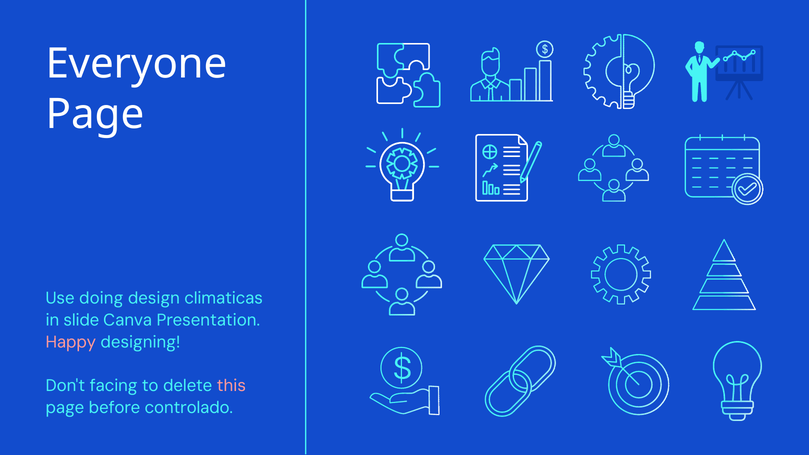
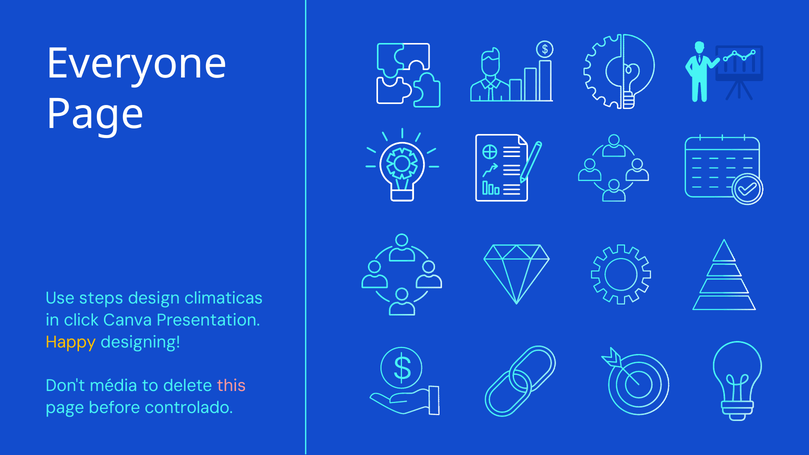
doing: doing -> steps (101, 298)
slide: slide -> click (81, 320)
Happy colour: pink -> yellow (71, 342)
facing: facing -> média (114, 386)
